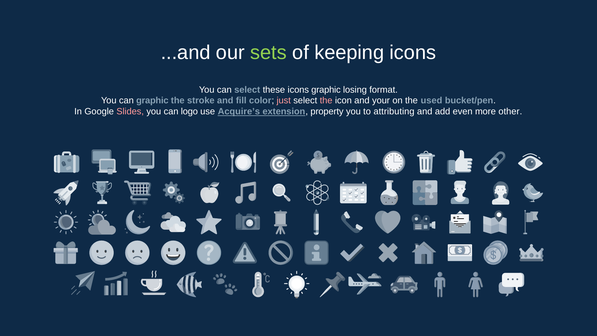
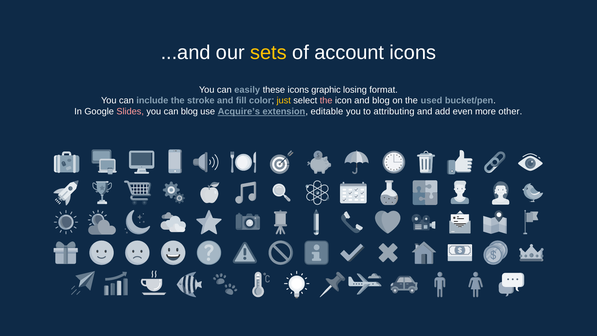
sets colour: light green -> yellow (269, 53)
keeping: keeping -> account (349, 53)
can select: select -> easily (247, 90)
can graphic: graphic -> include (152, 101)
just colour: pink -> yellow (284, 101)
and your: your -> blog (381, 101)
can logo: logo -> blog (189, 112)
property: property -> editable (327, 112)
